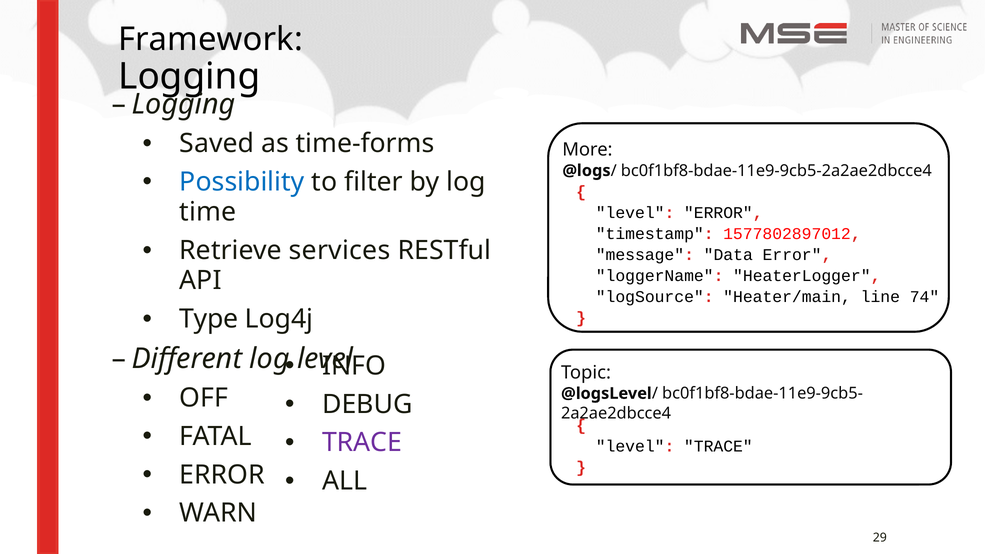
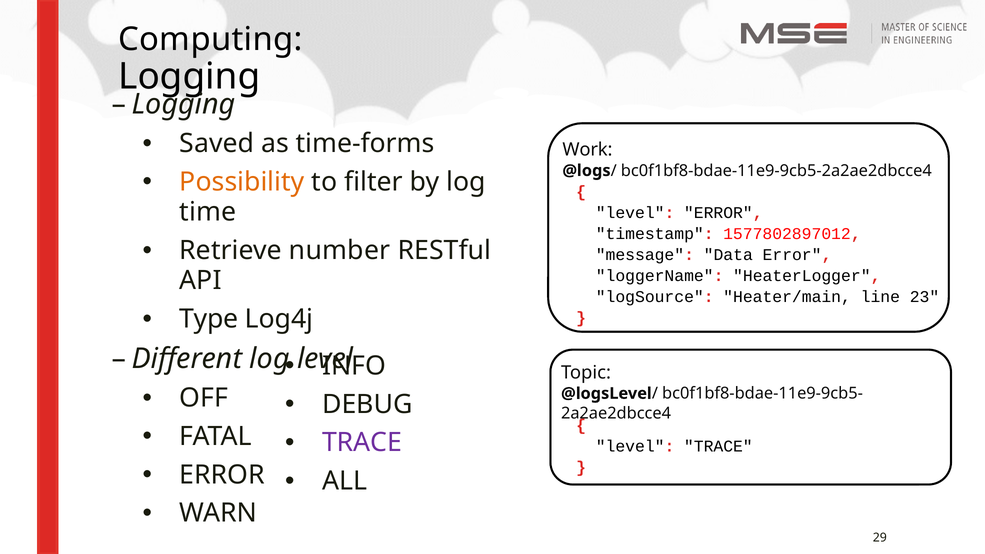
Framework: Framework -> Computing (210, 39)
More: More -> Work (587, 150)
Possibility colour: blue -> orange (242, 182)
services: services -> number (340, 251)
74: 74 -> 23 (925, 297)
